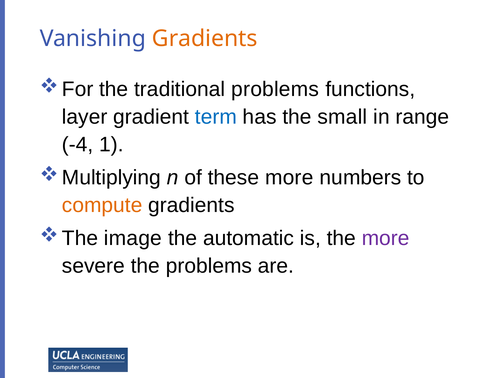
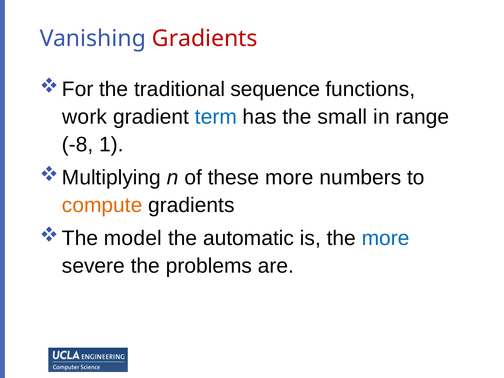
Gradients colour: orange -> red (205, 39)
traditional problems: problems -> sequence (275, 89)
layer: layer -> work (85, 117)
-4: -4 -> -8 (78, 145)
image: image -> model (133, 238)
more colour: purple -> blue (386, 238)
